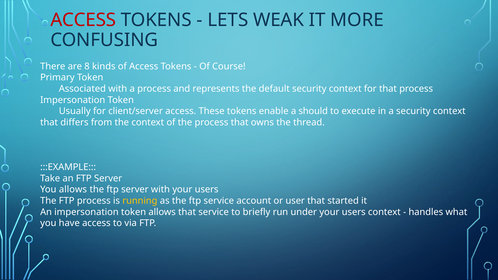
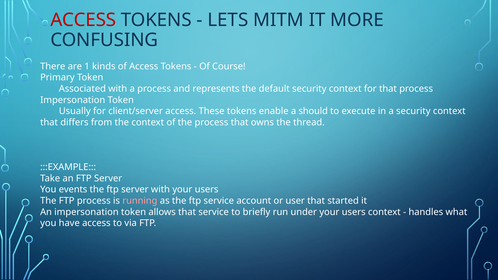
WEAK: WEAK -> MITM (278, 20)
8: 8 -> 1 (87, 66)
You allows: allows -> events (73, 190)
running colour: yellow -> pink (140, 201)
